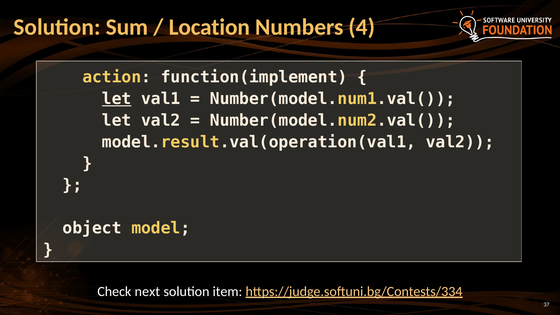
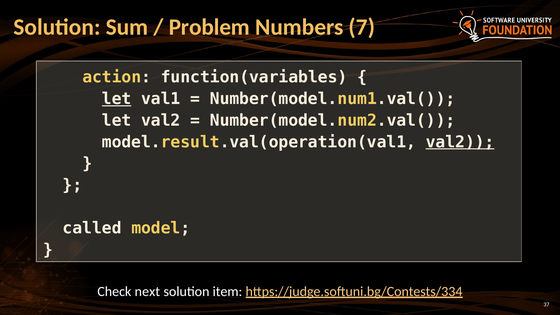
Location: Location -> Problem (209, 27)
4: 4 -> 7 (362, 27)
function(implement: function(implement -> function(variables (254, 77)
val2 underline: none -> present (460, 142)
object: object -> called (92, 228)
